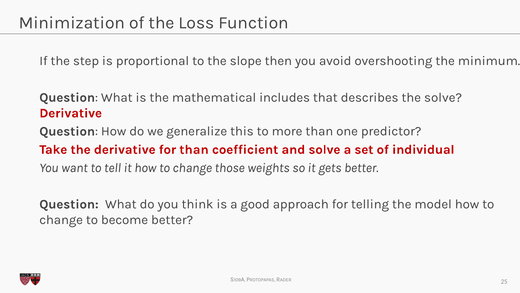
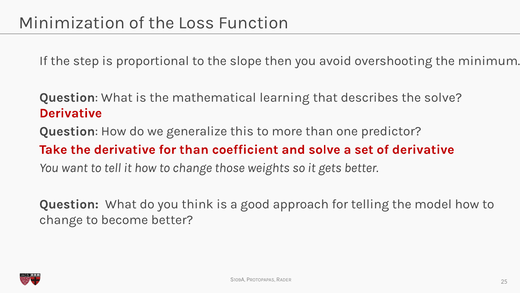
includes: includes -> learning (284, 97)
of individual: individual -> derivative (423, 149)
